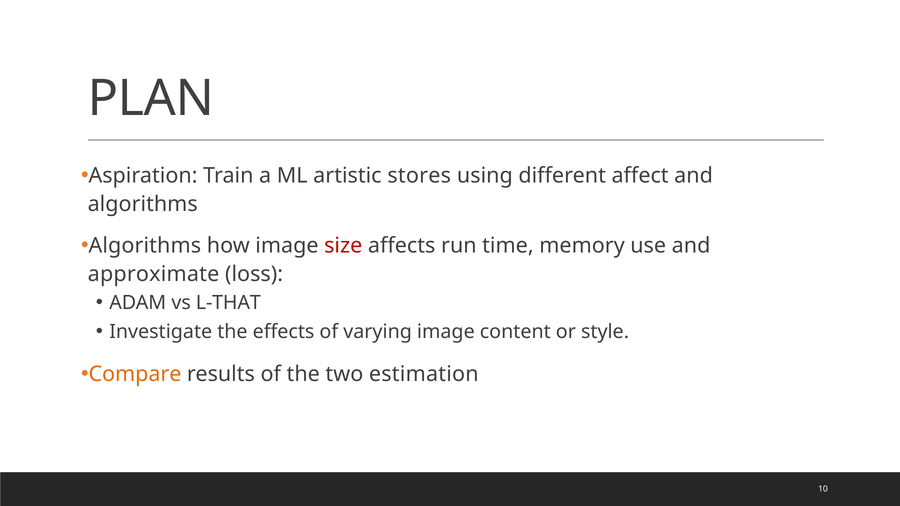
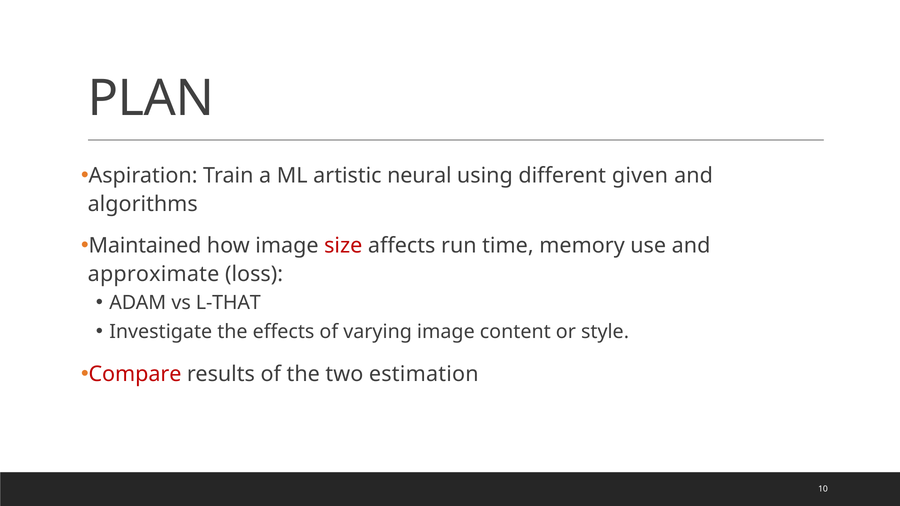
stores: stores -> neural (419, 176)
affect: affect -> given (640, 176)
Algorithms: Algorithms -> Maintained (145, 246)
Compare colour: orange -> red (135, 374)
